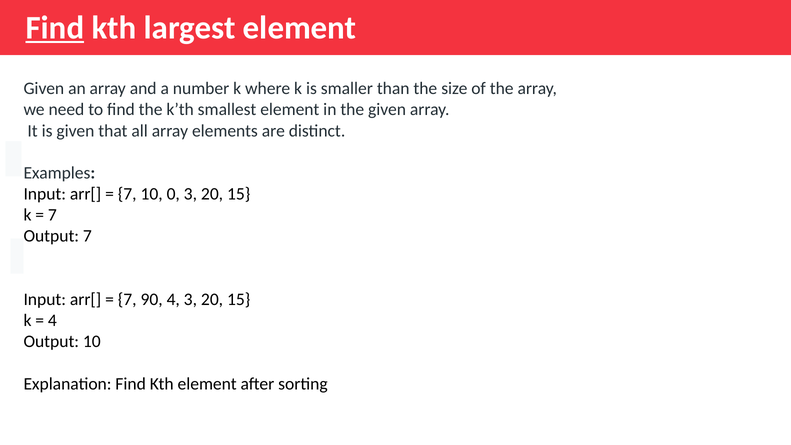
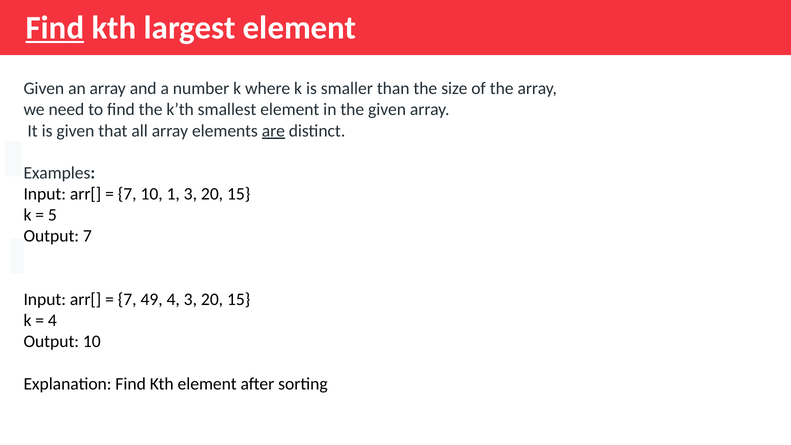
are underline: none -> present (273, 131)
0: 0 -> 1 (173, 194)
7: 7 -> 5 (52, 215)
90: 90 -> 49 (152, 299)
